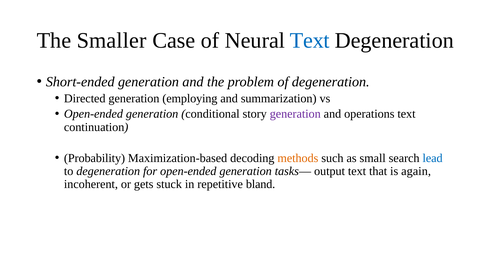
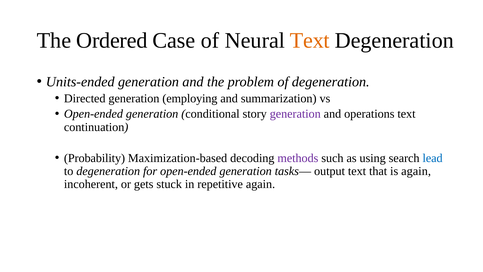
Smaller: Smaller -> Ordered (112, 41)
Text colour: blue -> orange (310, 41)
Short-ended: Short-ended -> Units-ended (80, 82)
methods colour: orange -> purple (298, 158)
small: small -> using (373, 158)
repetitive bland: bland -> again (261, 184)
